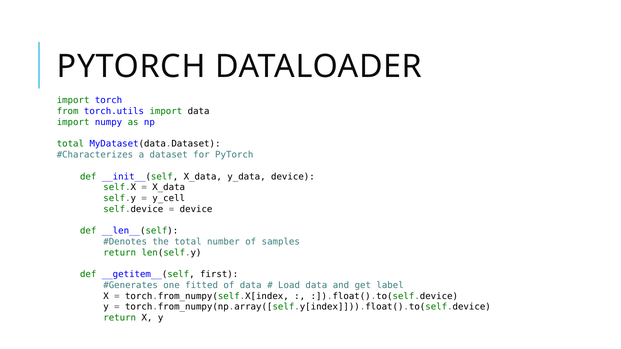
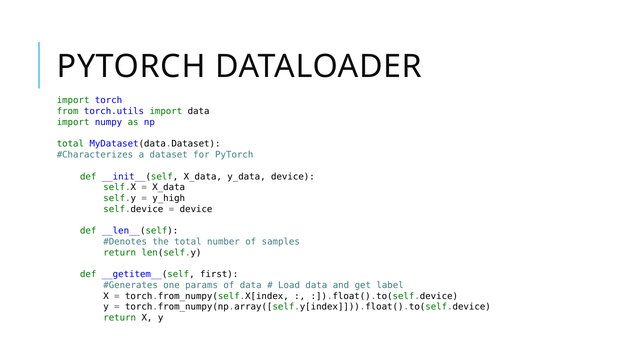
y_cell: y_cell -> y_high (169, 198)
fitted: fitted -> params (202, 285)
